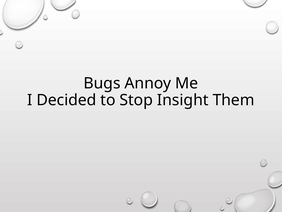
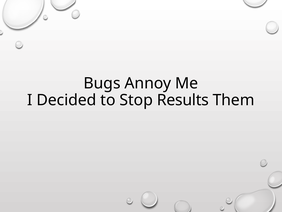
Insight: Insight -> Results (183, 100)
